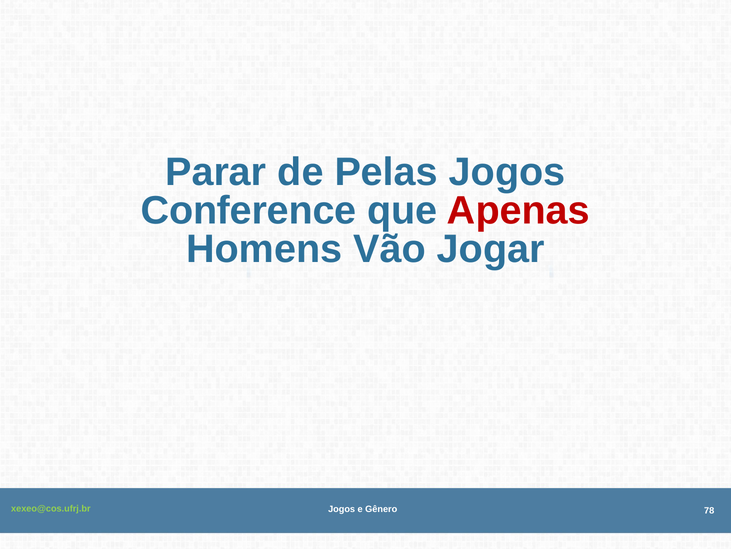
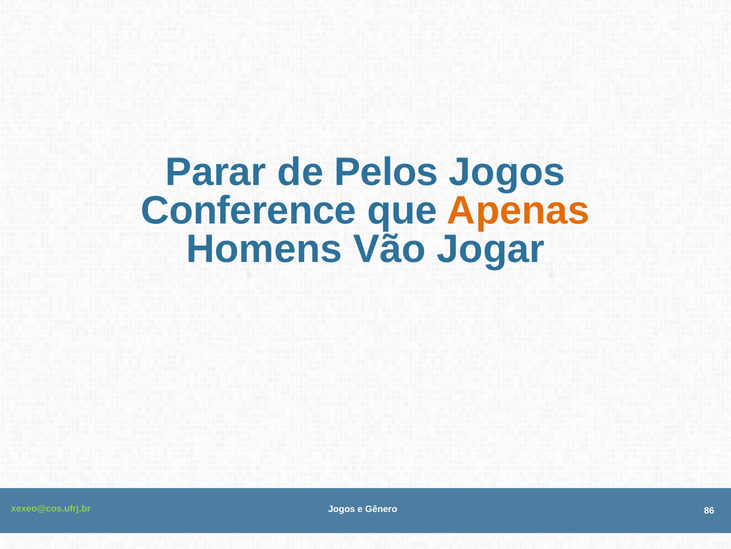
Pelas: Pelas -> Pelos (386, 172)
Apenas colour: red -> orange (518, 210)
78: 78 -> 86 (709, 510)
